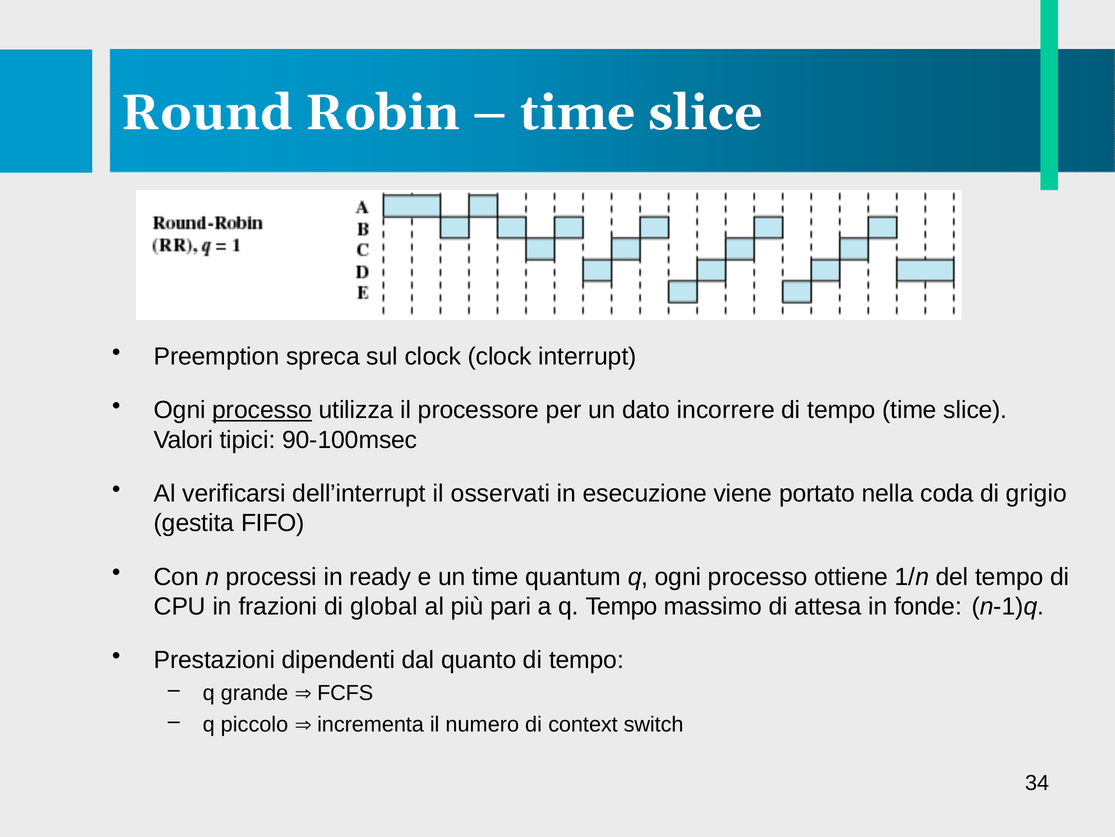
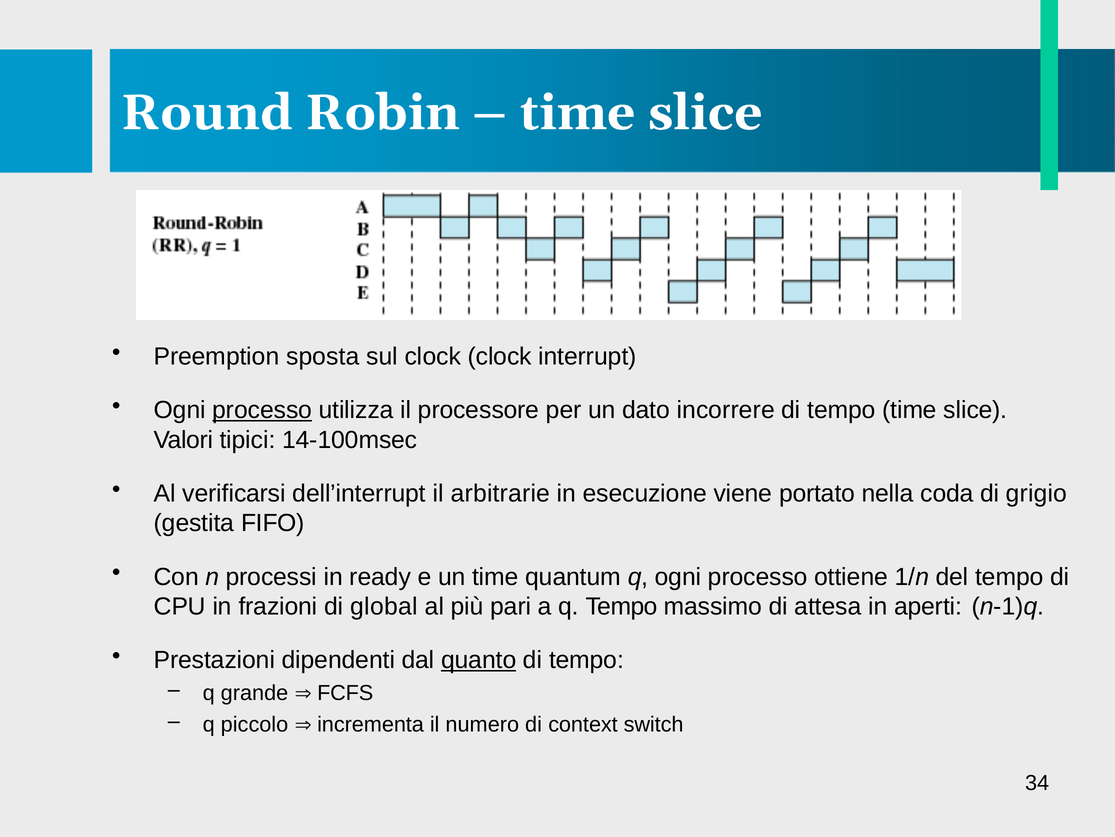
spreca: spreca -> sposta (323, 356)
90-100msec: 90-100msec -> 14-100msec (350, 440)
osservati: osservati -> arbitrarie (500, 493)
fonde: fonde -> aperti (928, 606)
quanto underline: none -> present (479, 660)
